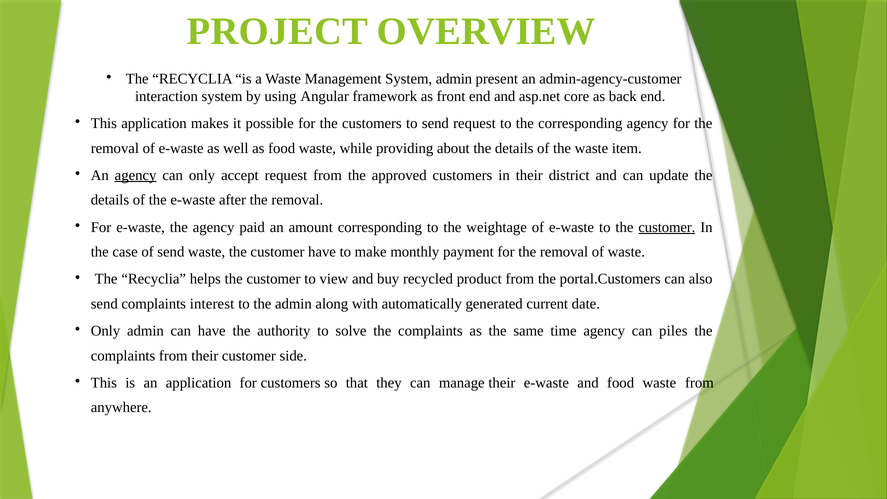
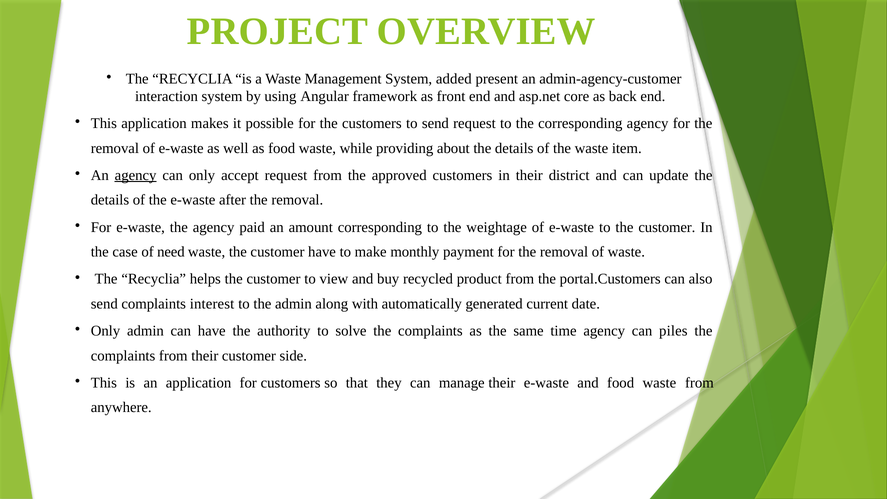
System admin: admin -> added (454, 79)
customer underline: present -> none (667, 227)
of send: send -> need (171, 252)
